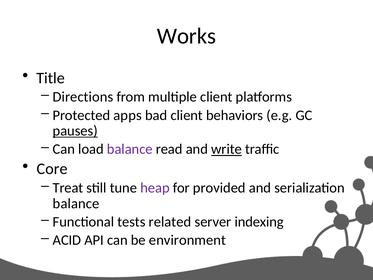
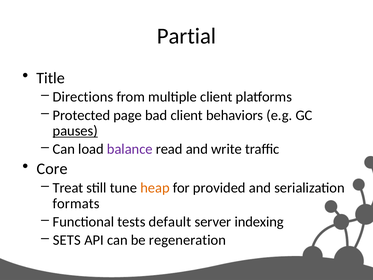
Works: Works -> Partial (186, 36)
apps: apps -> page (128, 115)
write underline: present -> none (227, 149)
heap colour: purple -> orange (155, 188)
balance: balance -> formats (76, 203)
related: related -> default (170, 222)
ACID: ACID -> SETS (67, 240)
environment: environment -> regeneration (187, 240)
